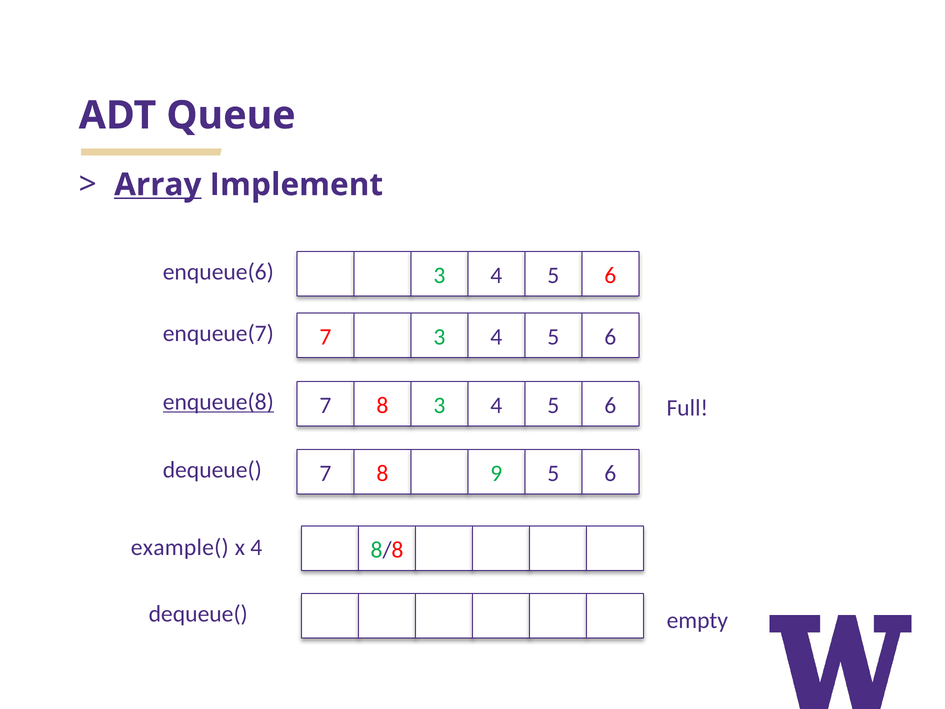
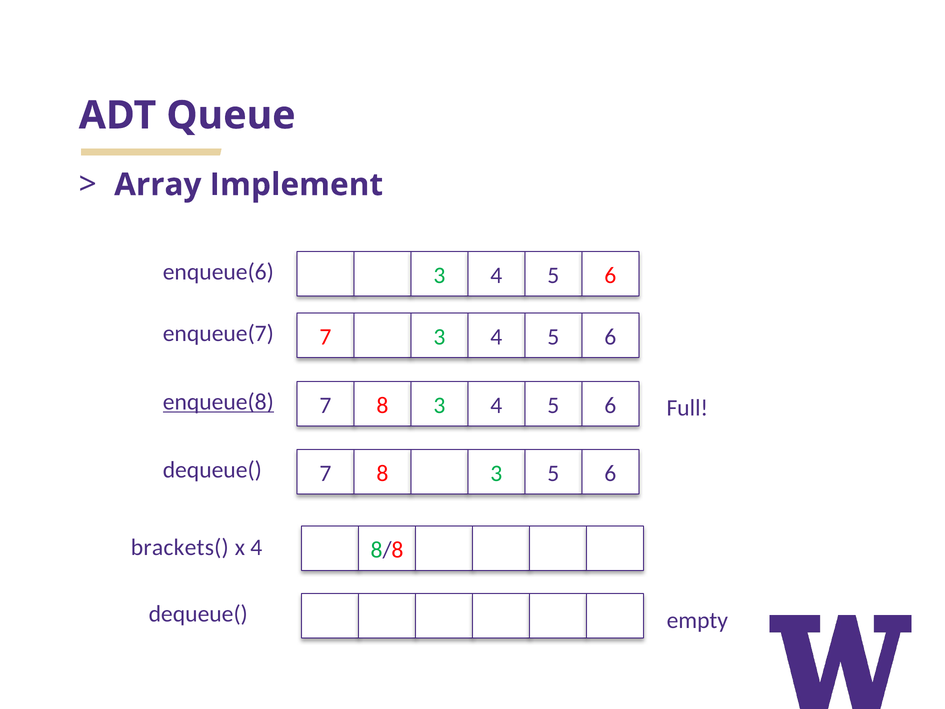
Array underline: present -> none (158, 185)
dequeue( 7 8 9: 9 -> 3 (496, 473)
example(: example( -> brackets( (180, 547)
